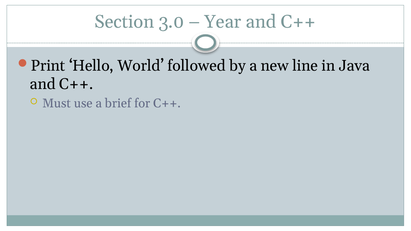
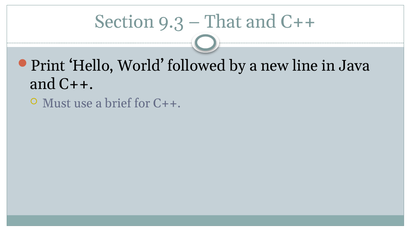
3.0: 3.0 -> 9.3 (171, 22)
Year: Year -> That (223, 22)
